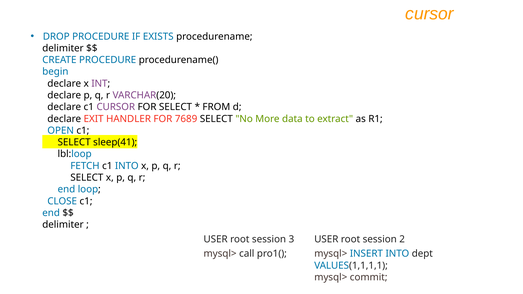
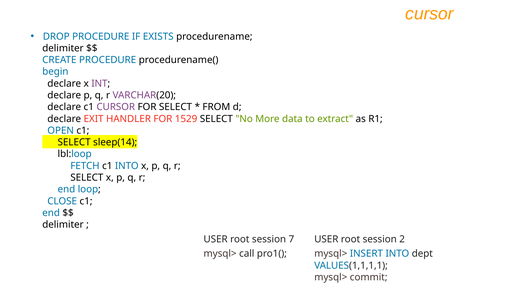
7689: 7689 -> 1529 (186, 119)
sleep(41: sleep(41 -> sleep(14 (115, 142)
3: 3 -> 7 (291, 240)
